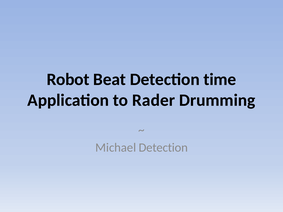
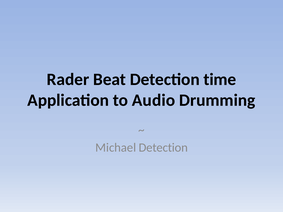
Robot: Robot -> Rader (68, 80)
Rader: Rader -> Audio (154, 100)
